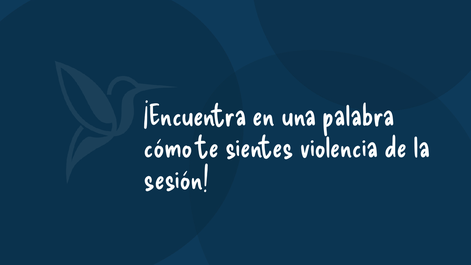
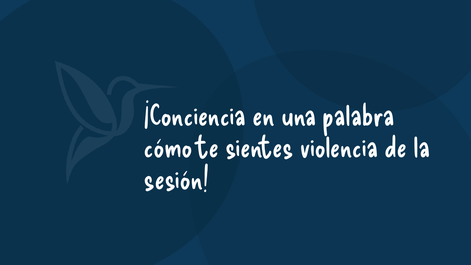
¡Encuentra: ¡Encuentra -> ¡Conciencia (195, 116)
